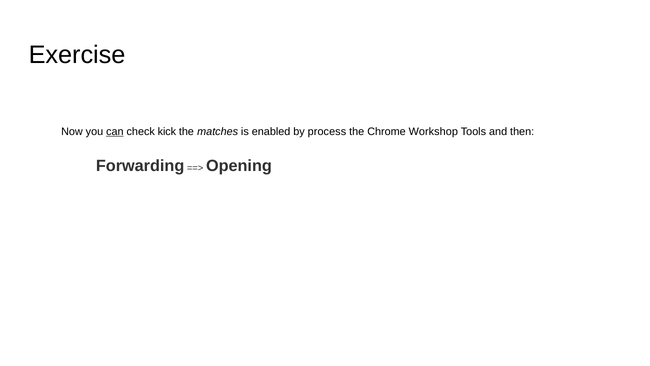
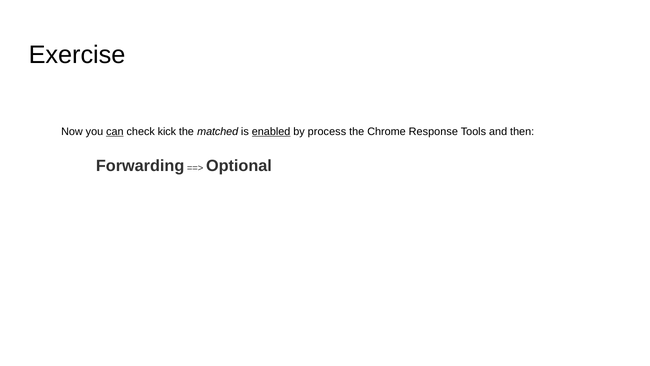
matches: matches -> matched (218, 132)
enabled underline: none -> present (271, 132)
Workshop: Workshop -> Response (433, 132)
Opening: Opening -> Optional (239, 166)
